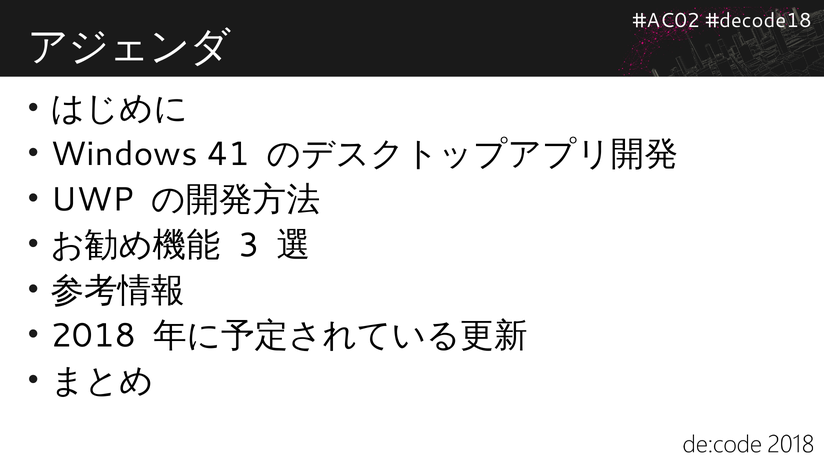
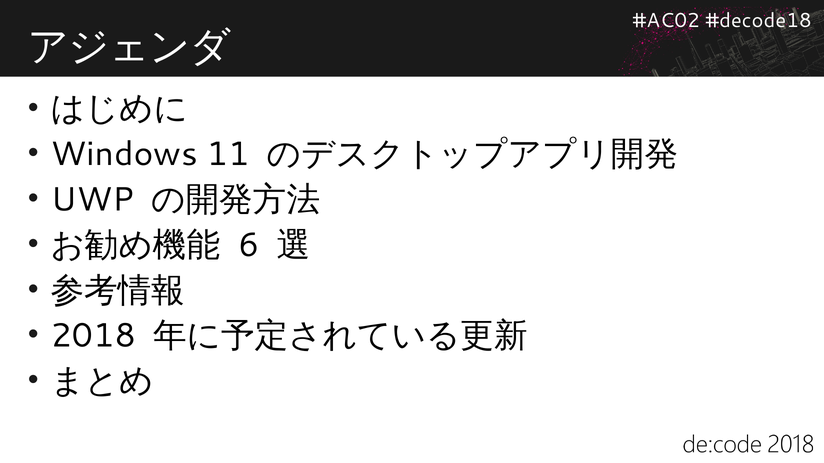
41: 41 -> 11 (228, 154)
3: 3 -> 6 (249, 245)
